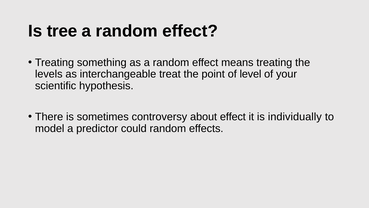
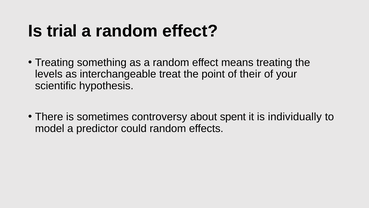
tree: tree -> trial (62, 31)
level: level -> their (250, 74)
about effect: effect -> spent (233, 117)
